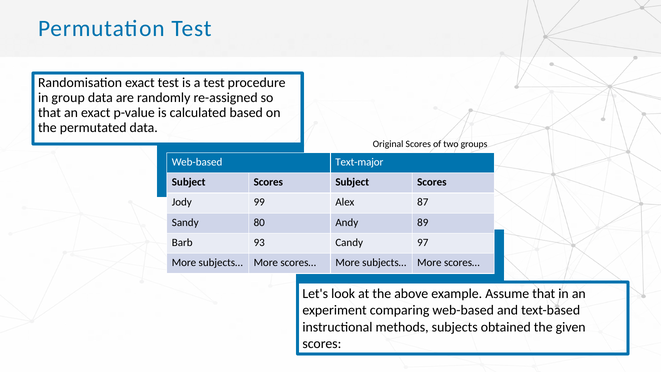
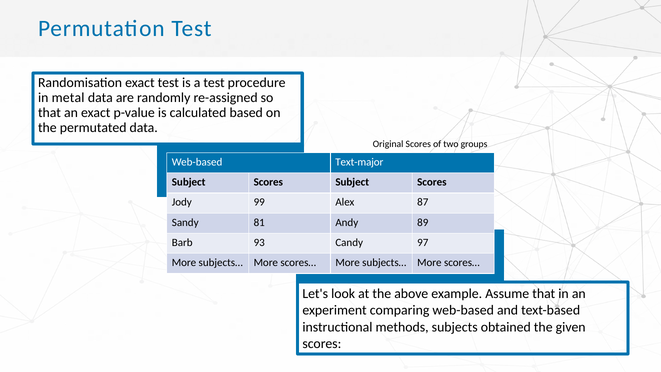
group: group -> metal (68, 98)
80: 80 -> 81 (259, 222)
